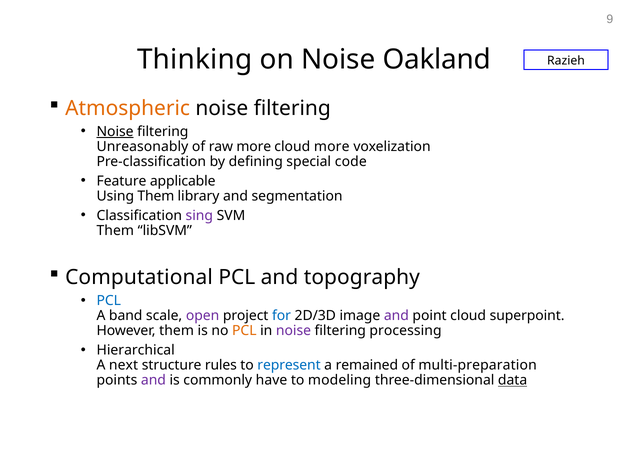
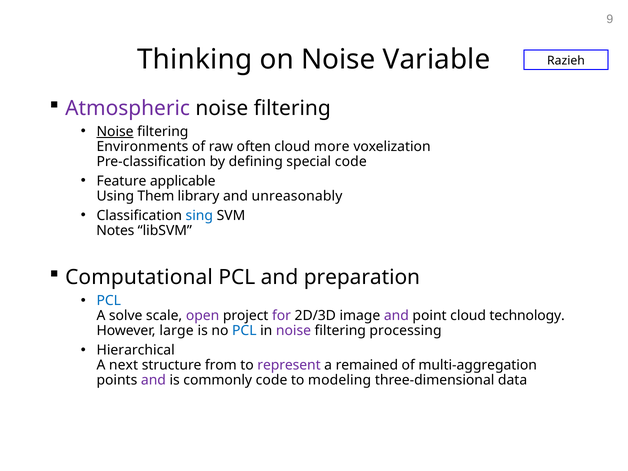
Oakland: Oakland -> Variable (437, 60)
Atmospheric colour: orange -> purple (128, 108)
Unreasonably: Unreasonably -> Environments (142, 146)
raw more: more -> often (254, 146)
segmentation: segmentation -> unreasonably (297, 196)
sing colour: purple -> blue (199, 215)
Them: Them -> Notes (115, 230)
topography: topography -> preparation (362, 277)
band: band -> solve (126, 316)
for colour: blue -> purple (281, 316)
superpoint: superpoint -> technology (527, 316)
However them: them -> large (177, 331)
PCL colour: orange -> blue (244, 331)
rules: rules -> from (221, 365)
represent colour: blue -> purple (289, 365)
multi-preparation: multi-preparation -> multi-aggregation (478, 365)
commonly have: have -> code (272, 380)
data underline: present -> none (513, 380)
